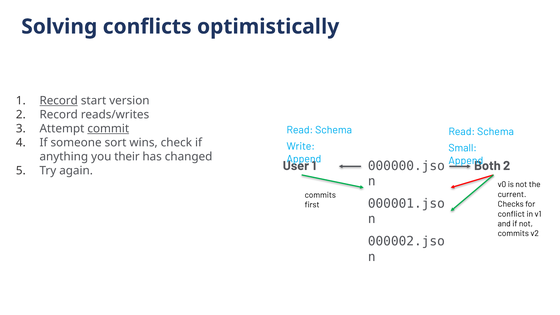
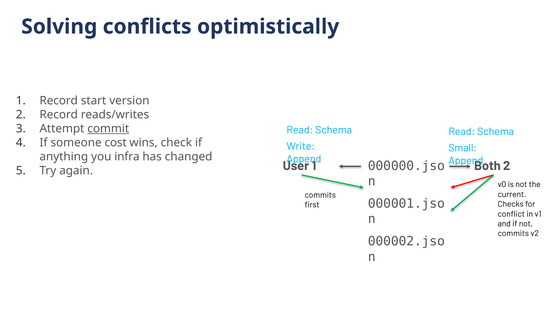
Record underline: present -> none (59, 101)
sort: sort -> cost (116, 143)
their: their -> infra (127, 157)
